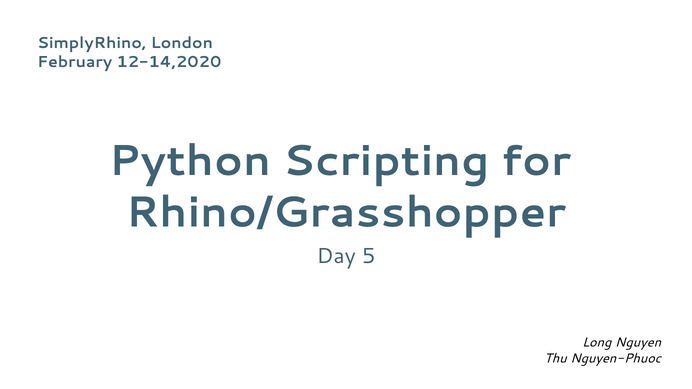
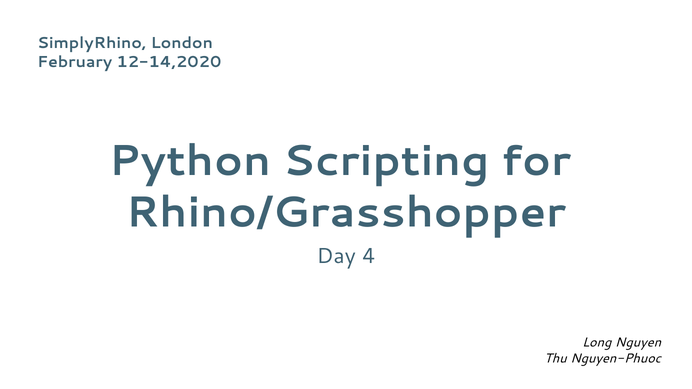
5: 5 -> 4 (369, 256)
